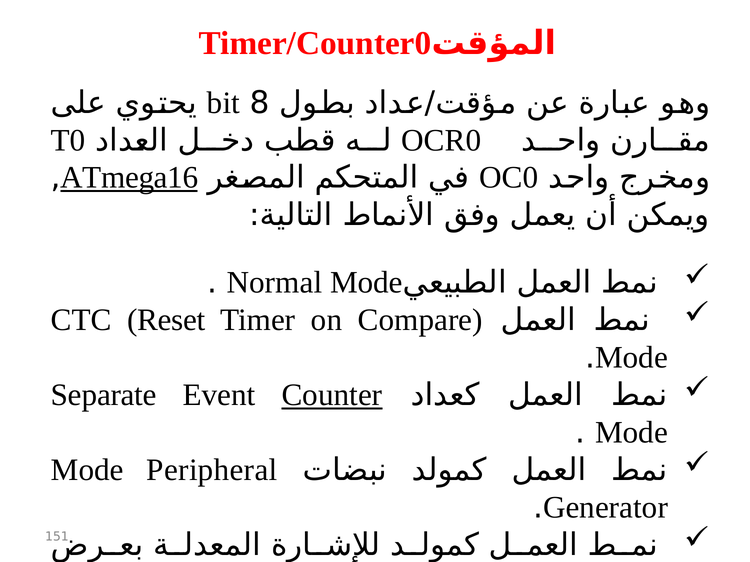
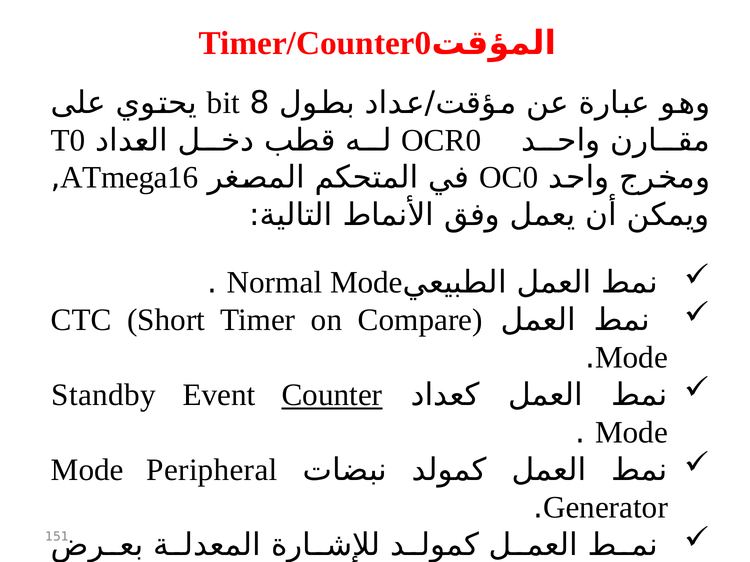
ATmega16 underline: present -> none (129, 178)
Reset: Reset -> Short (166, 320)
Separate: Separate -> Standby (104, 395)
